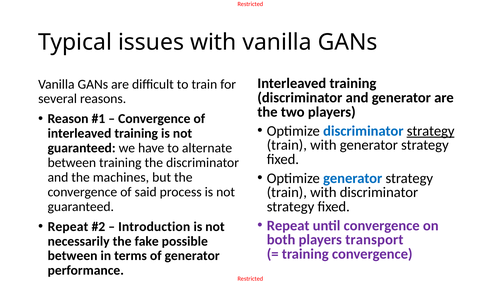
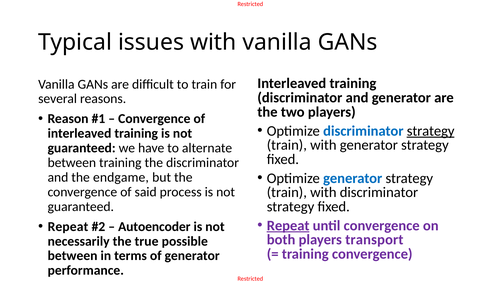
machines: machines -> endgame (121, 177)
Repeat underline: none -> present (288, 225)
Introduction: Introduction -> Autoencoder (154, 226)
fake: fake -> true (147, 241)
